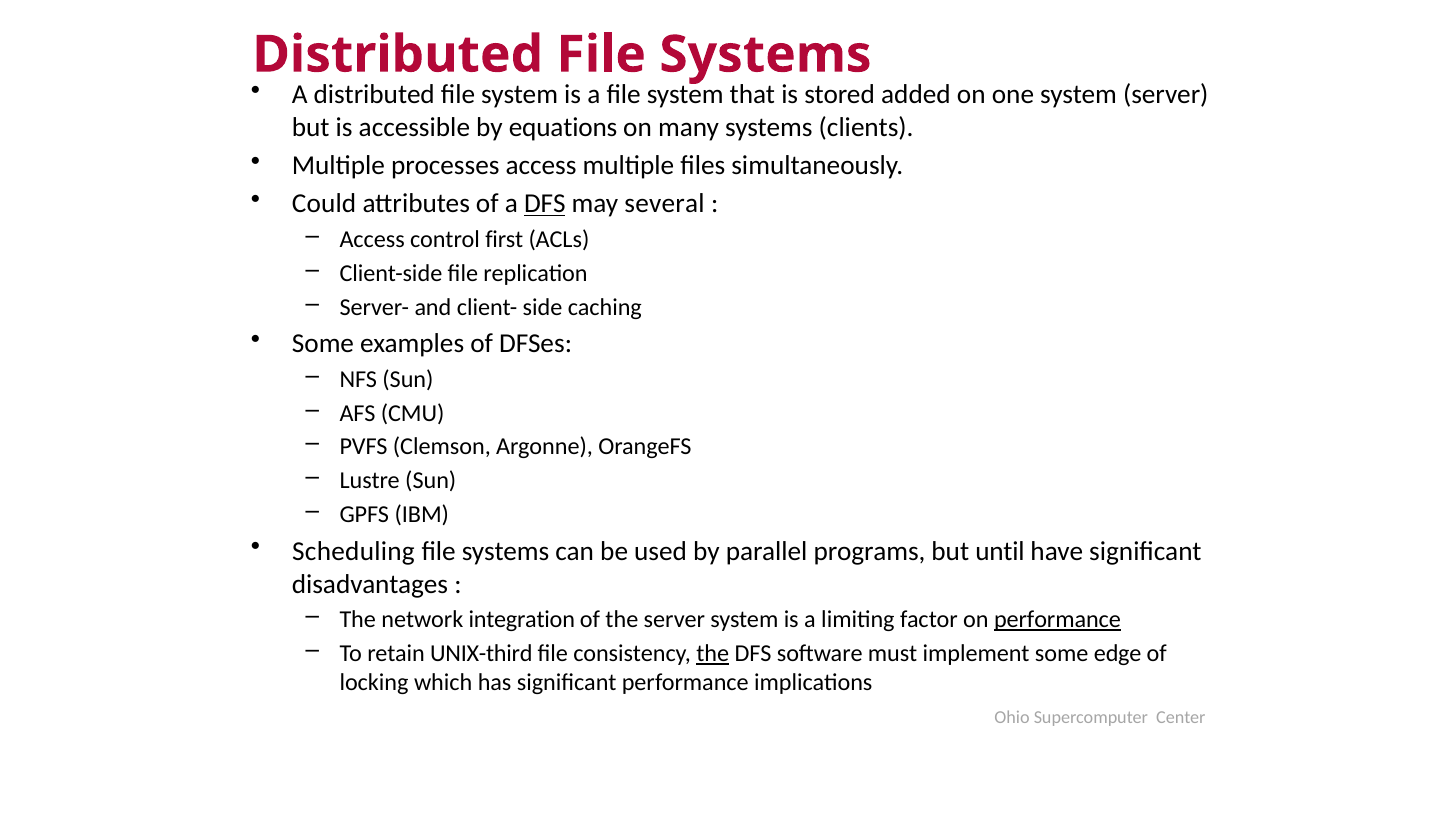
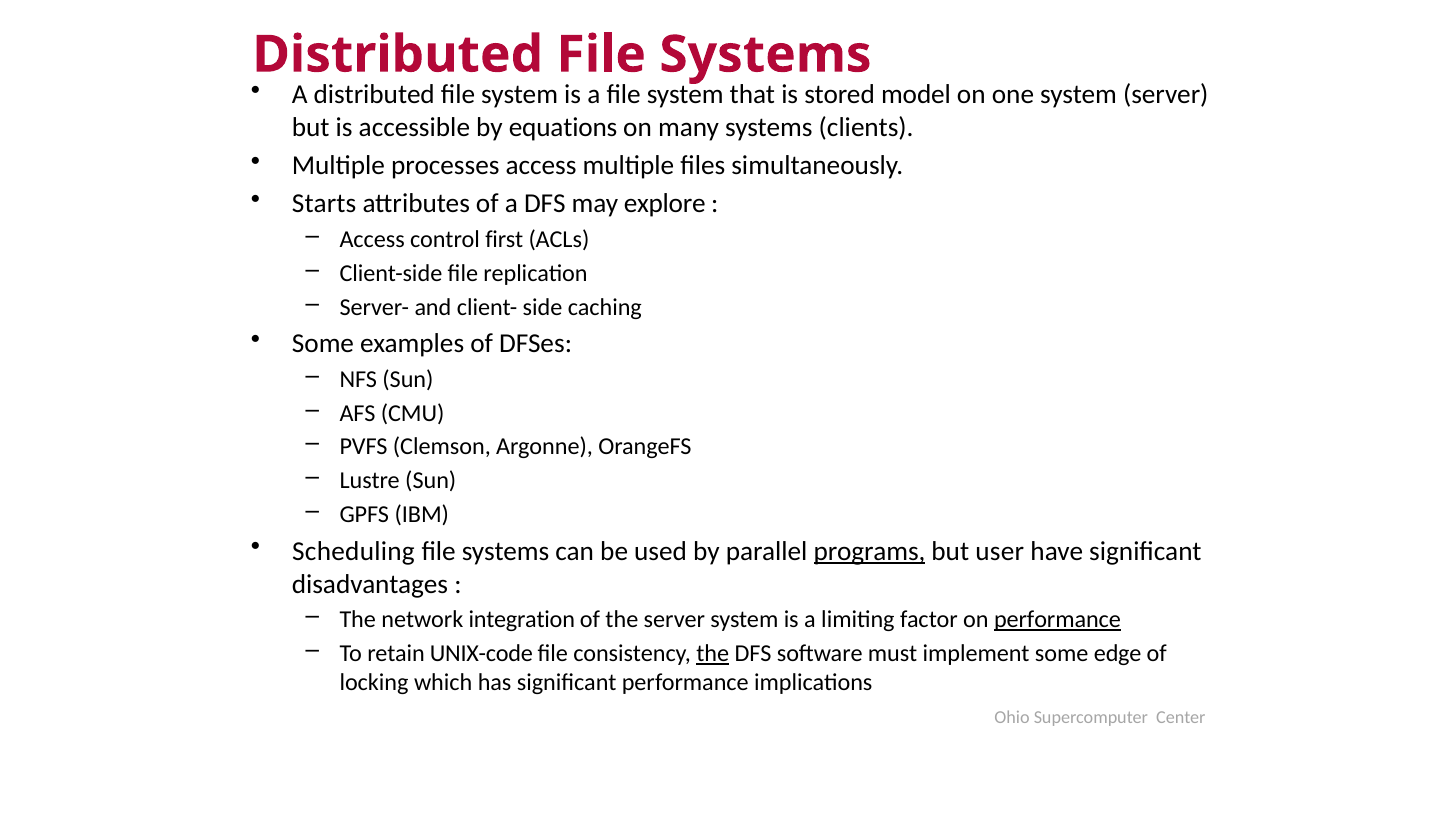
added: added -> model (916, 95)
Could: Could -> Starts (324, 204)
DFS underline: present -> none (545, 204)
several: several -> explore (665, 204)
programs underline: none -> present (869, 551)
until: until -> user (1000, 551)
UNIX-third: UNIX-third -> UNIX-code (481, 653)
